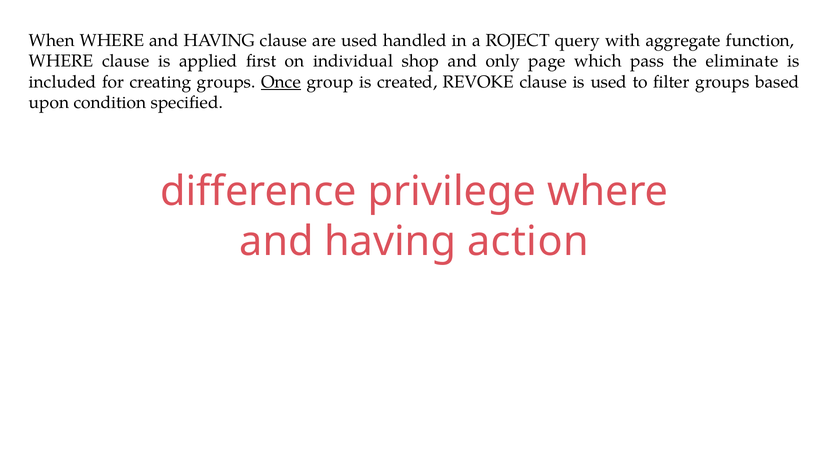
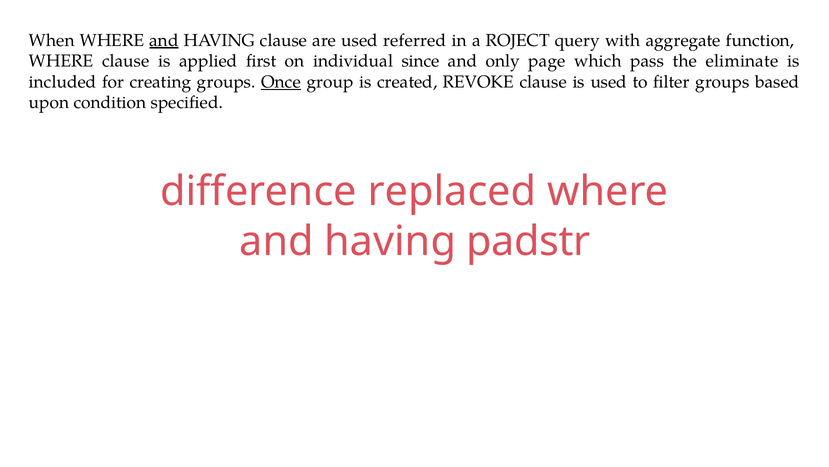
and underline: none -> present (164, 40)
handled: handled -> referred (415, 40)
shop: shop -> since (421, 61)
privilege: privilege -> replaced (452, 191)
action: action -> padstr (528, 241)
